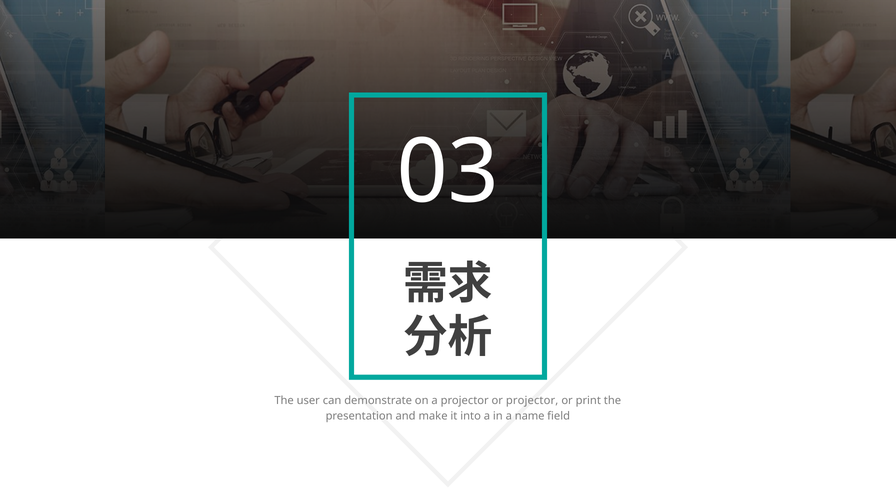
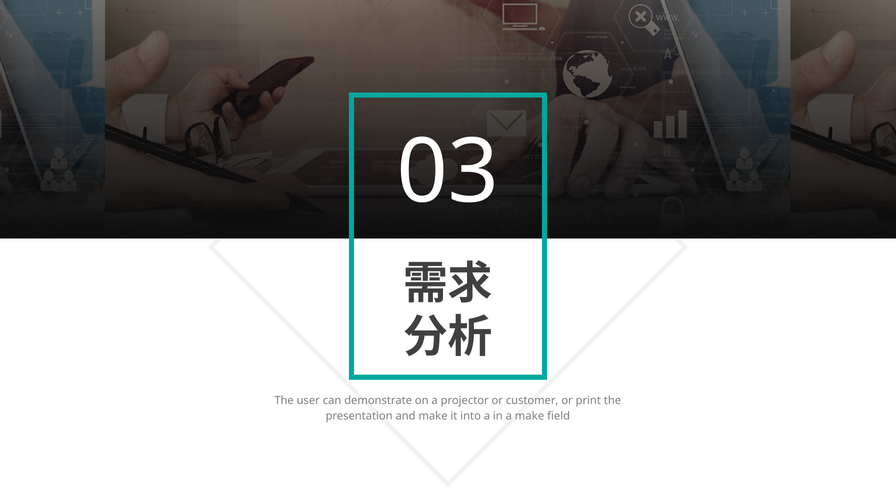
or projector: projector -> customer (532, 401)
a name: name -> make (530, 416)
